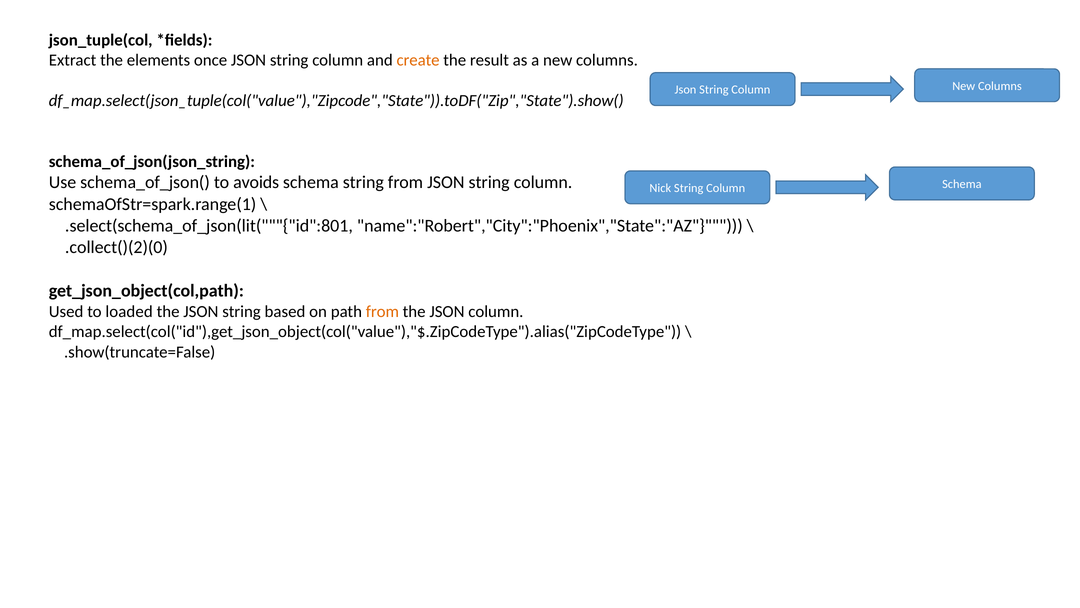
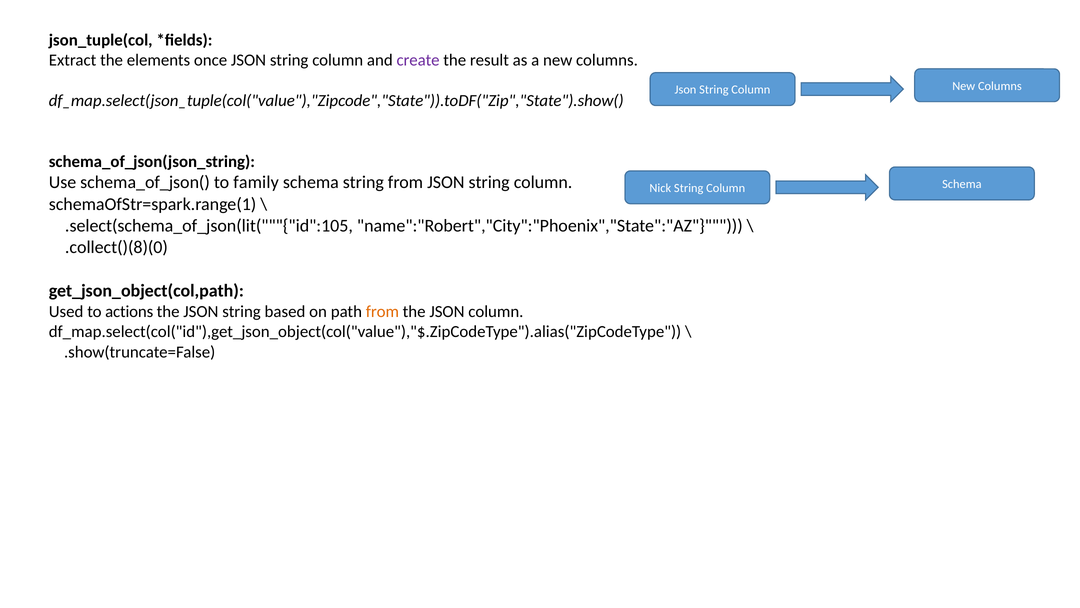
create colour: orange -> purple (418, 60)
avoids: avoids -> family (256, 182)
.select(schema_of_json(lit("""{"id":801: .select(schema_of_json(lit("""{"id":801 -> .select(schema_of_json(lit("""{"id":105 (209, 226)
.collect()(2)(0: .collect()(2)(0 -> .collect()(8)(0 (116, 247)
loaded: loaded -> actions (129, 311)
